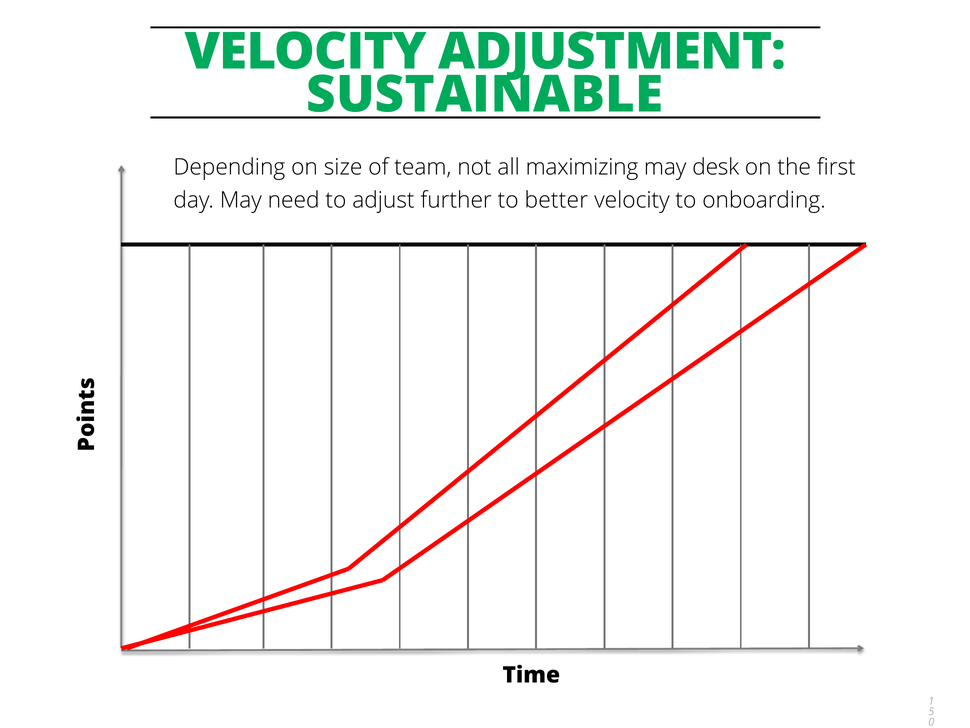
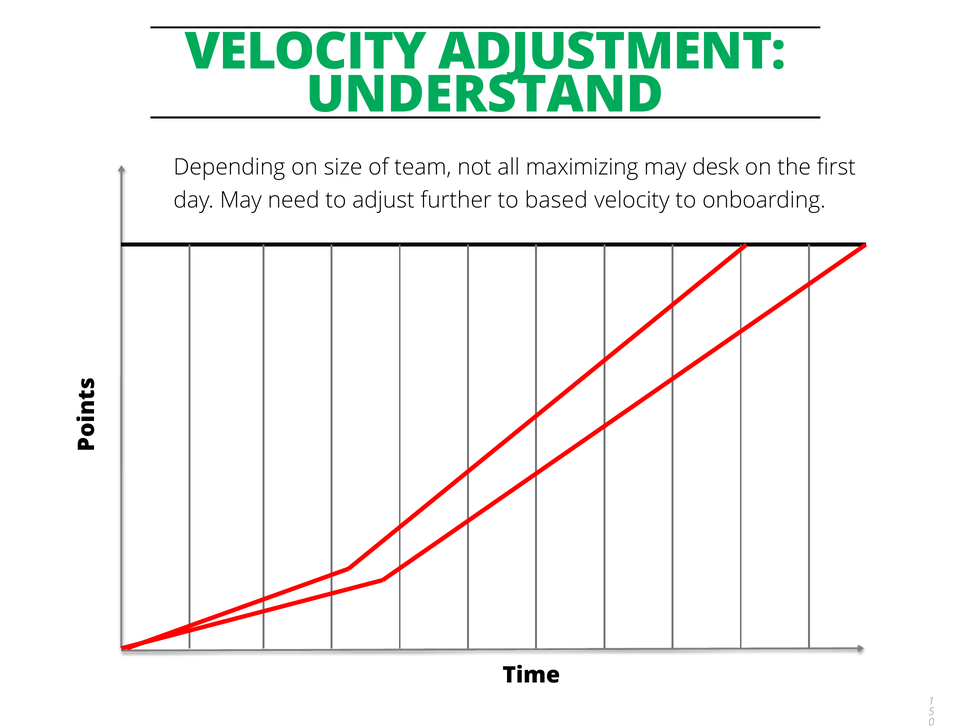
SUSTAINABLE: SUSTAINABLE -> UNDERSTAND (485, 95)
better: better -> based (556, 200)
